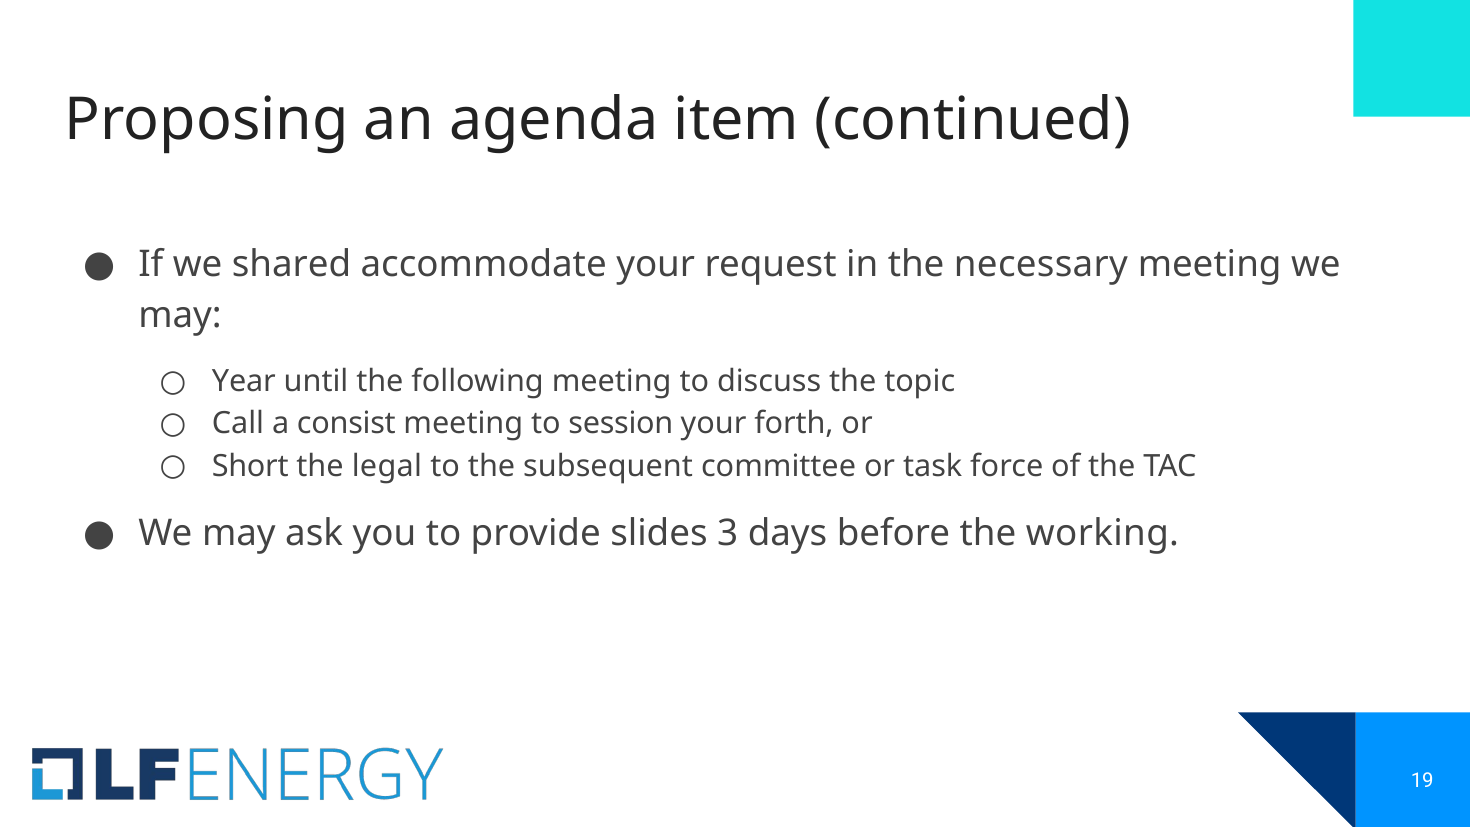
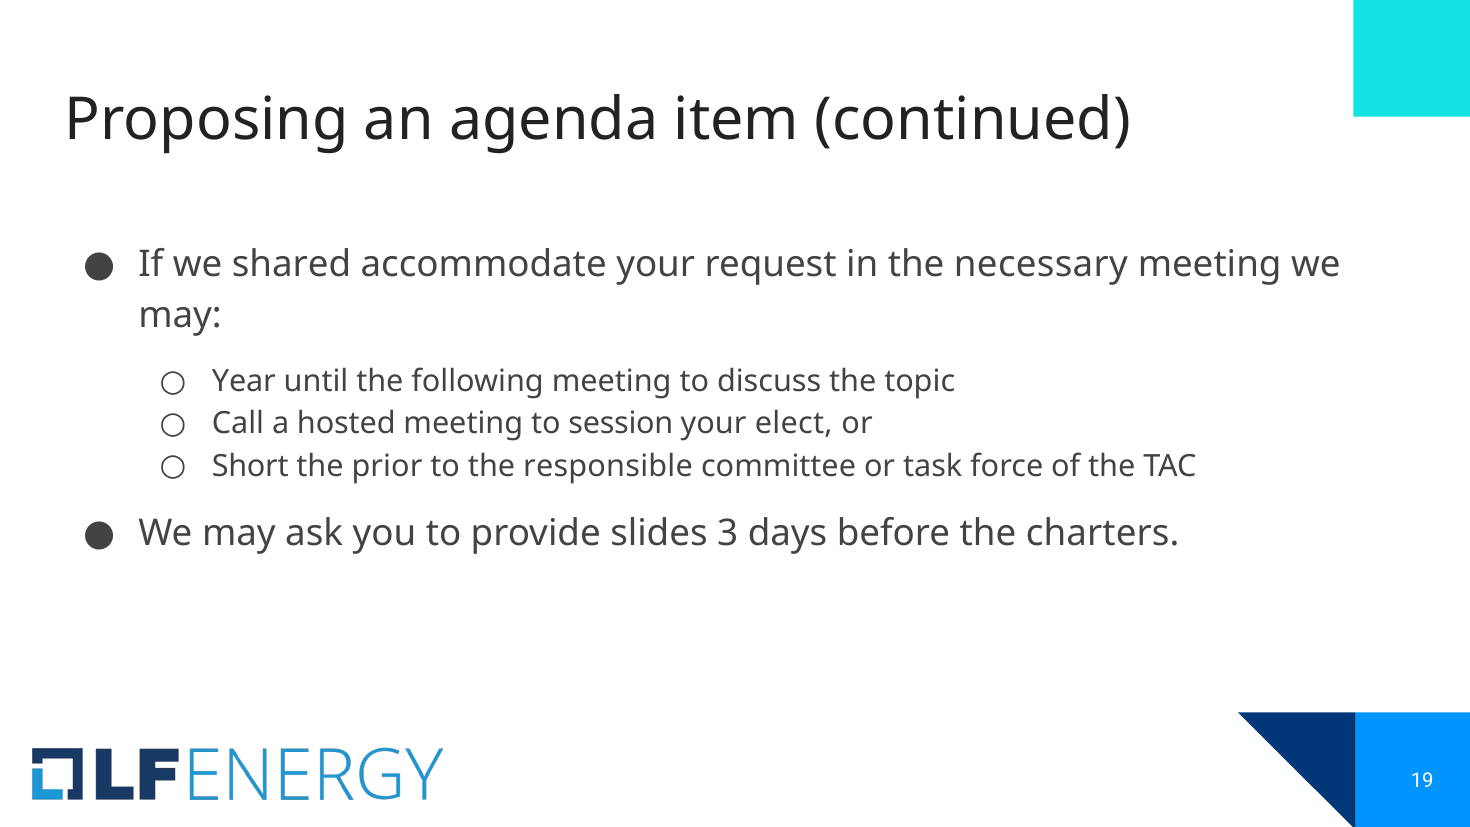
consist: consist -> hosted (346, 424)
forth: forth -> elect (794, 424)
legal: legal -> prior (387, 466)
subsequent: subsequent -> responsible (608, 466)
working: working -> charters (1103, 534)
